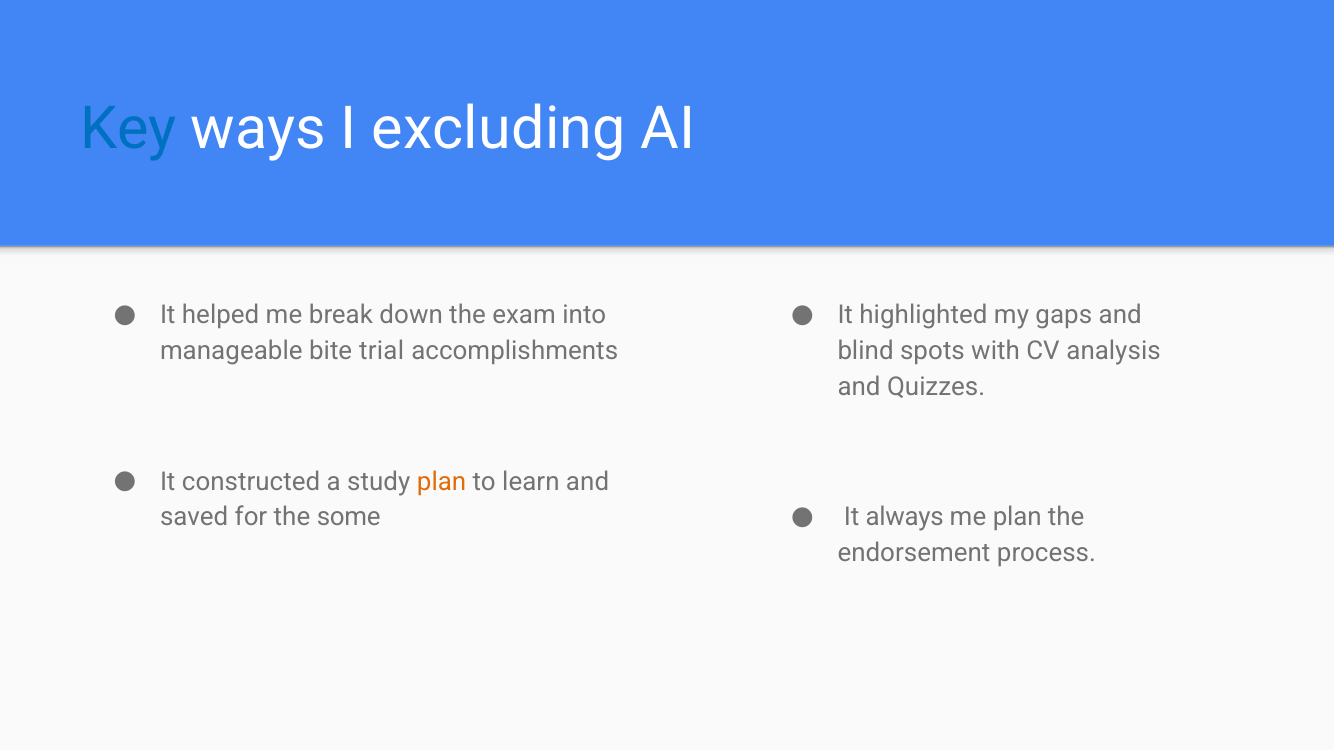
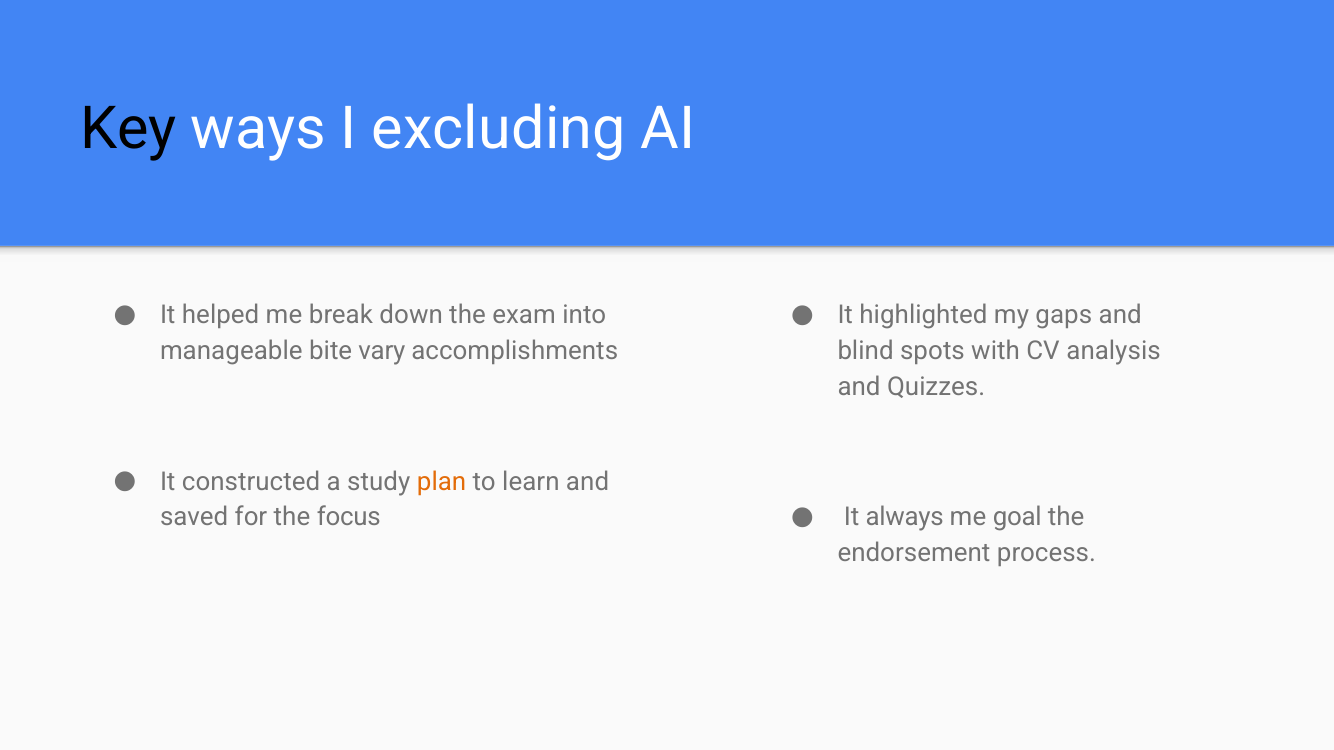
Key colour: blue -> black (129, 129)
trial: trial -> vary (382, 351)
me plan: plan -> goal (1017, 518)
some: some -> focus (349, 518)
